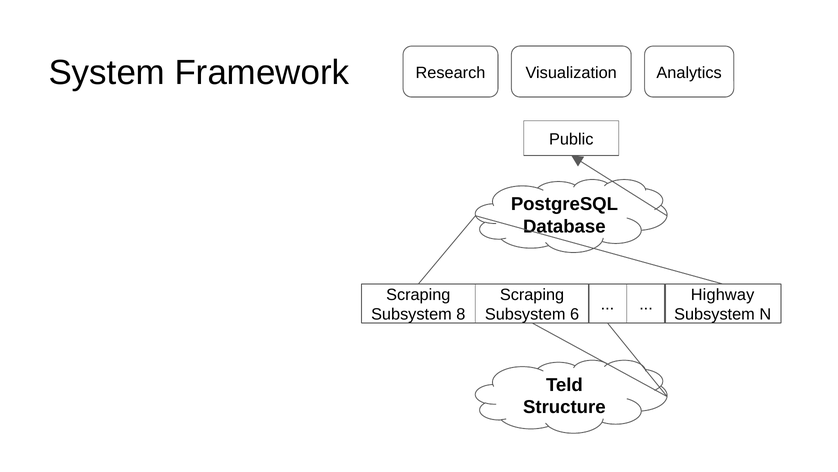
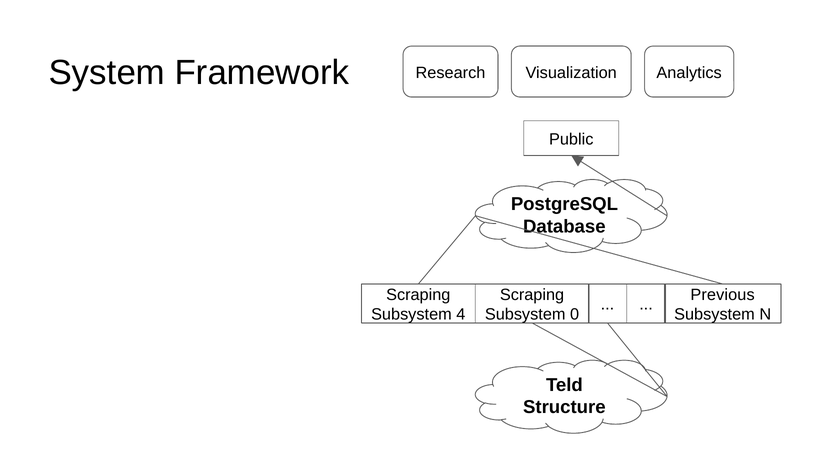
Highway: Highway -> Previous (723, 294)
8: 8 -> 4 (461, 314)
6: 6 -> 0 (575, 314)
